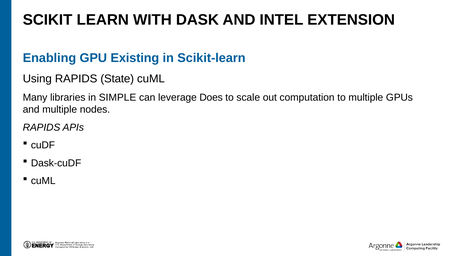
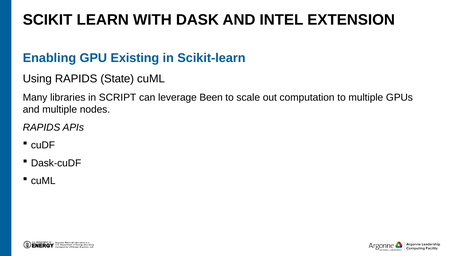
SIMPLE: SIMPLE -> SCRIPT (118, 97)
Does: Does -> Been (211, 97)
